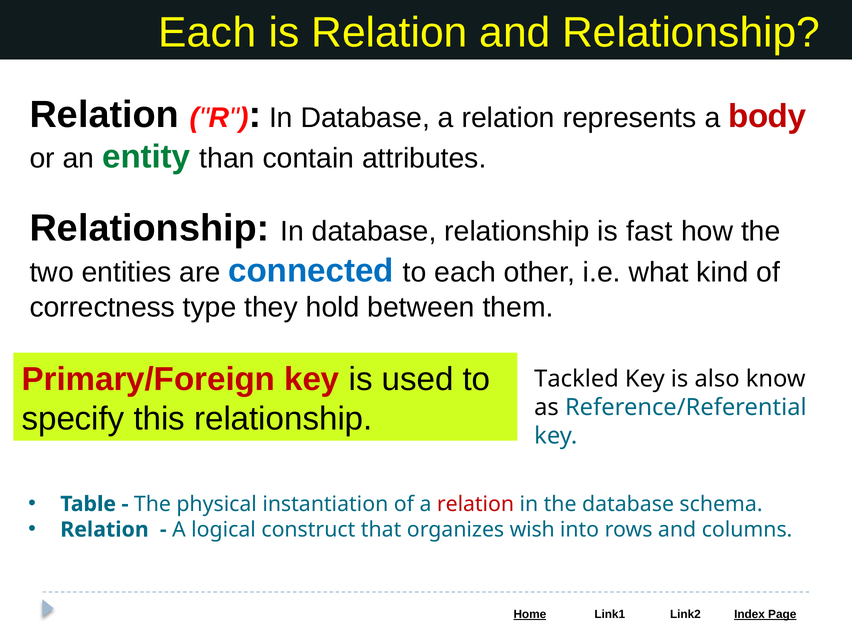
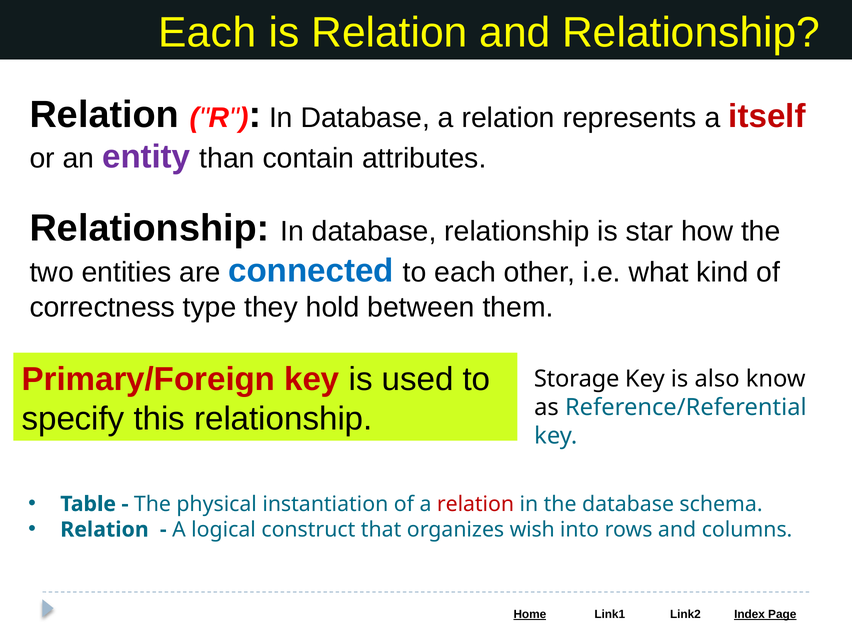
body: body -> itself (767, 116)
entity colour: green -> purple (146, 157)
fast: fast -> star (649, 231)
Tackled: Tackled -> Storage (577, 379)
